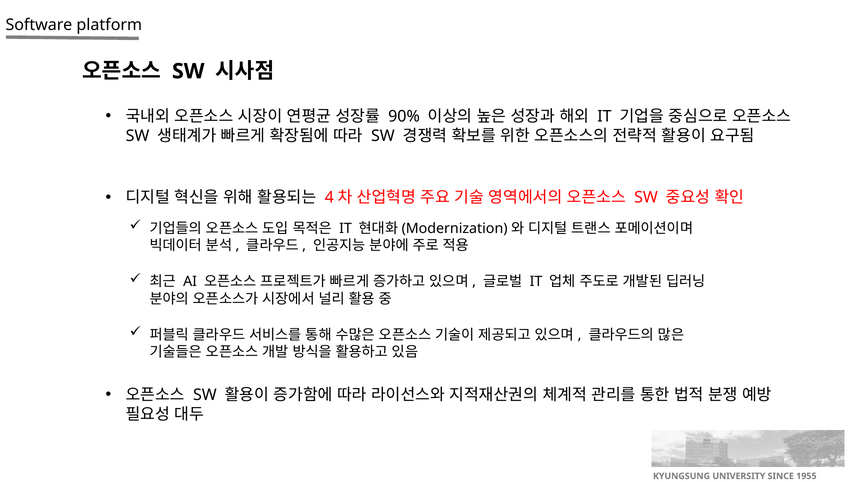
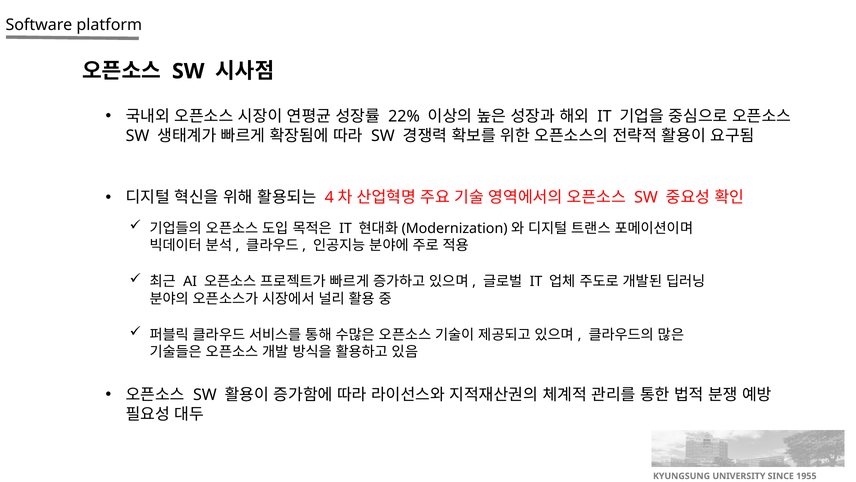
90%: 90% -> 22% (404, 116)
